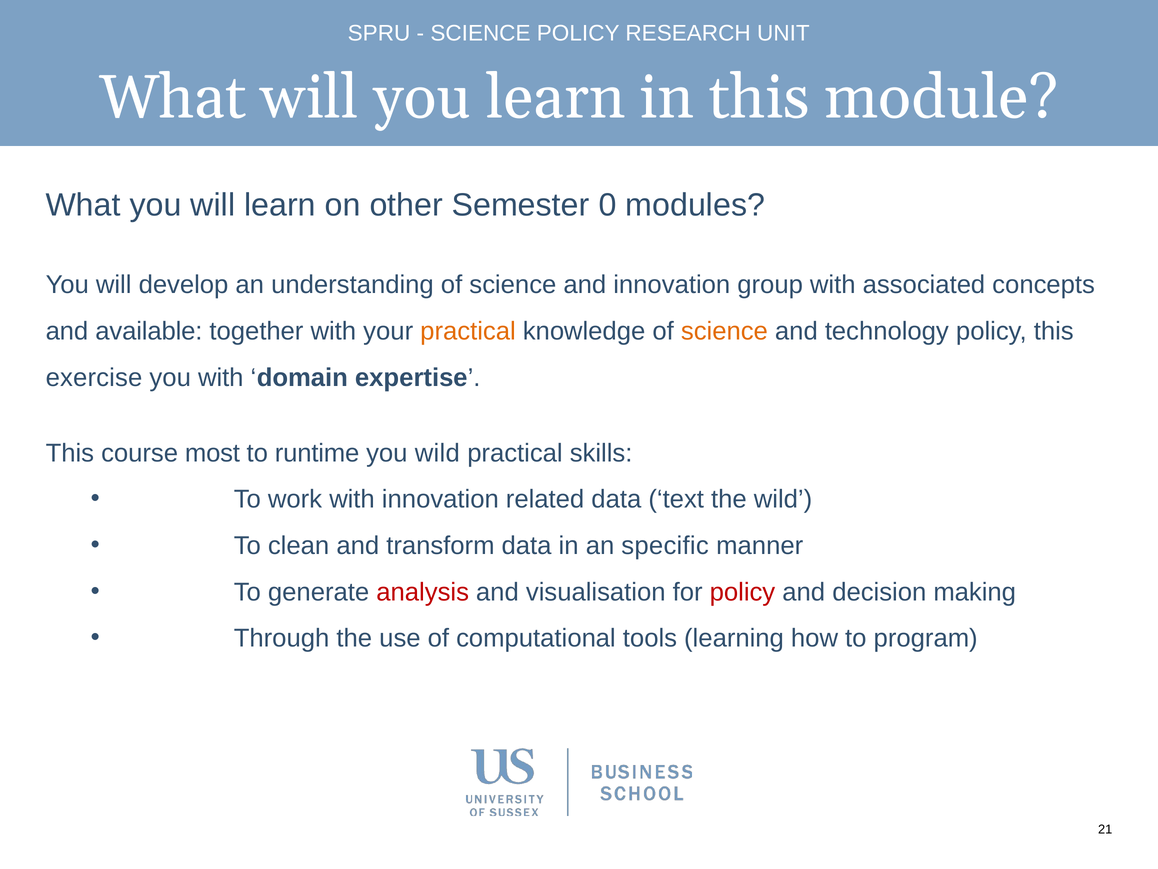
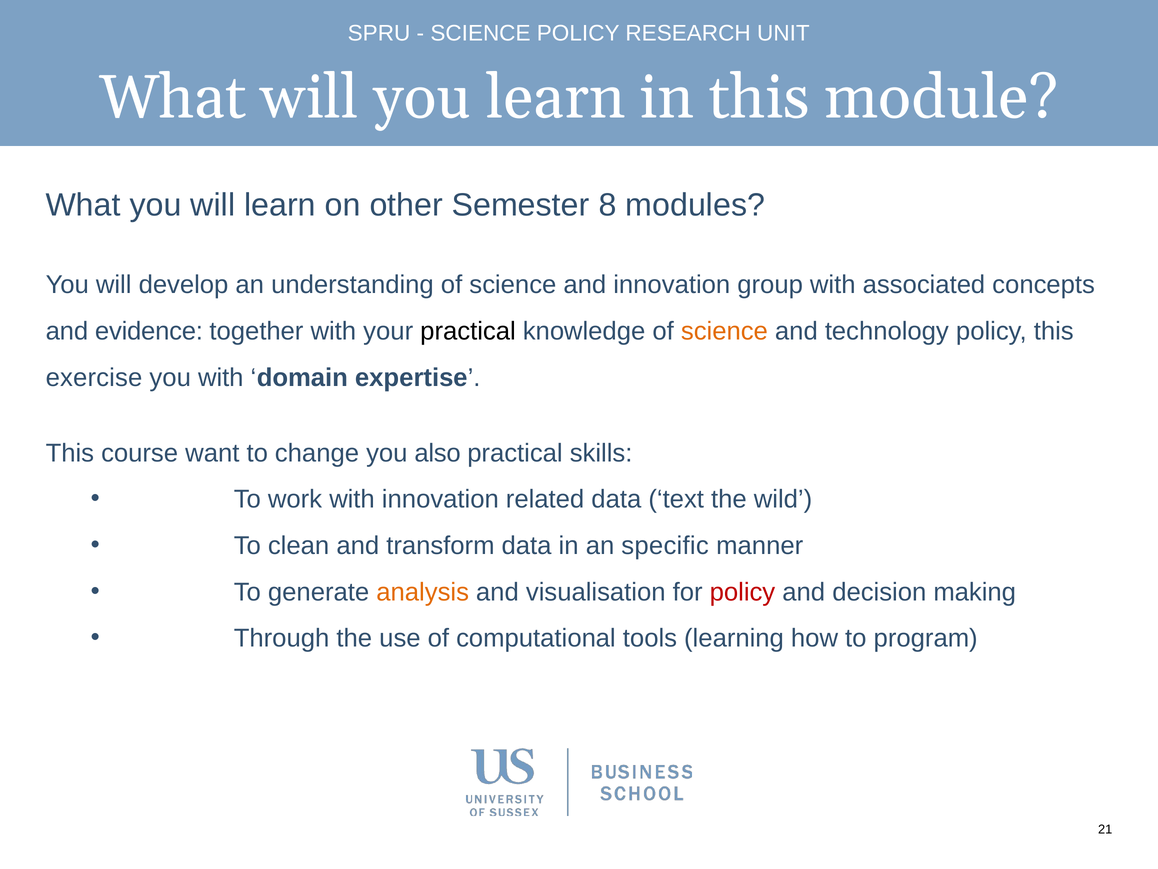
0: 0 -> 8 (608, 205)
available: available -> evidence (149, 331)
practical colour: orange -> black (468, 331)
most: most -> want (212, 453)
runtime: runtime -> change (317, 453)
you wild: wild -> also (438, 453)
analysis colour: red -> orange (423, 592)
